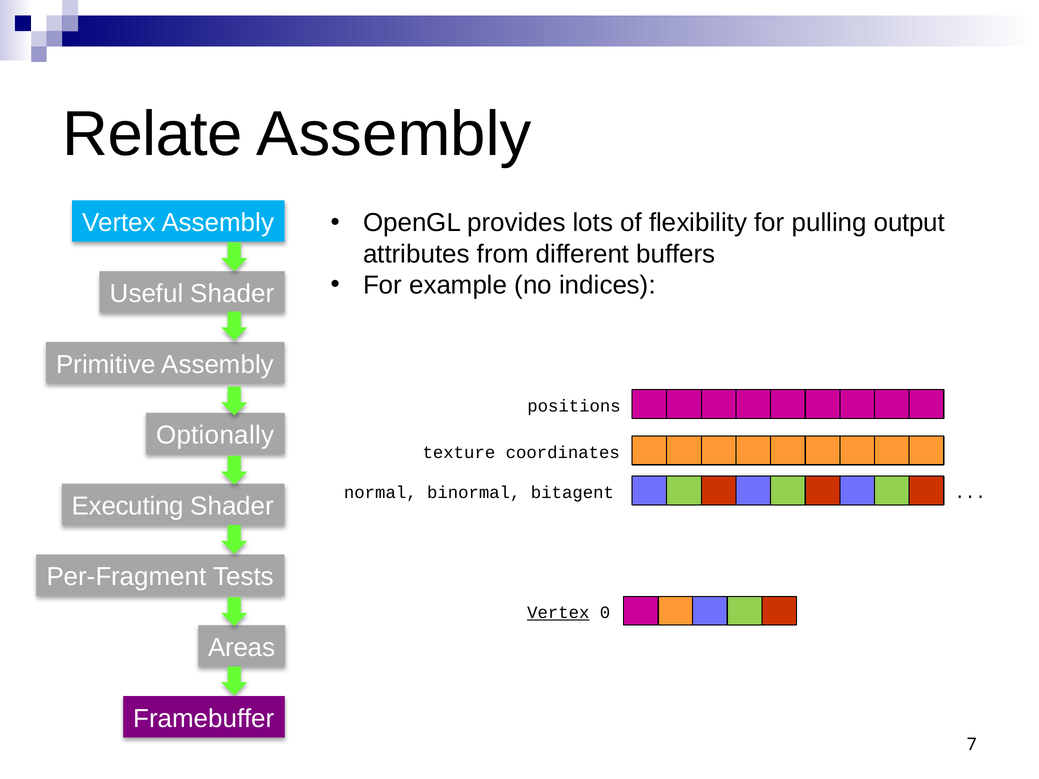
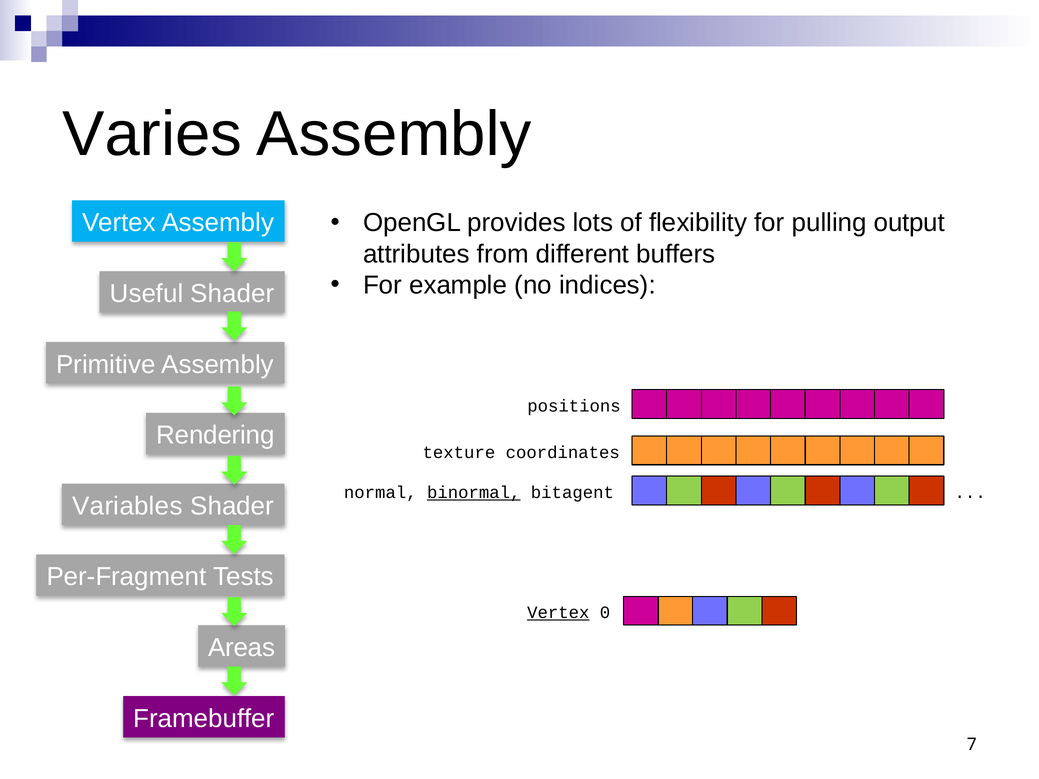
Relate: Relate -> Varies (152, 134)
Optionally: Optionally -> Rendering (215, 435)
binormal underline: none -> present (474, 493)
Executing: Executing -> Variables (127, 506)
